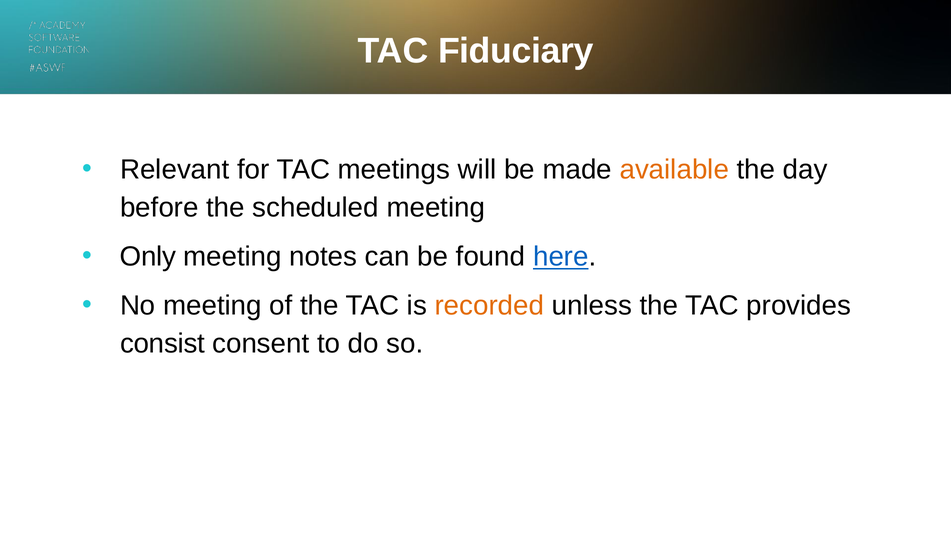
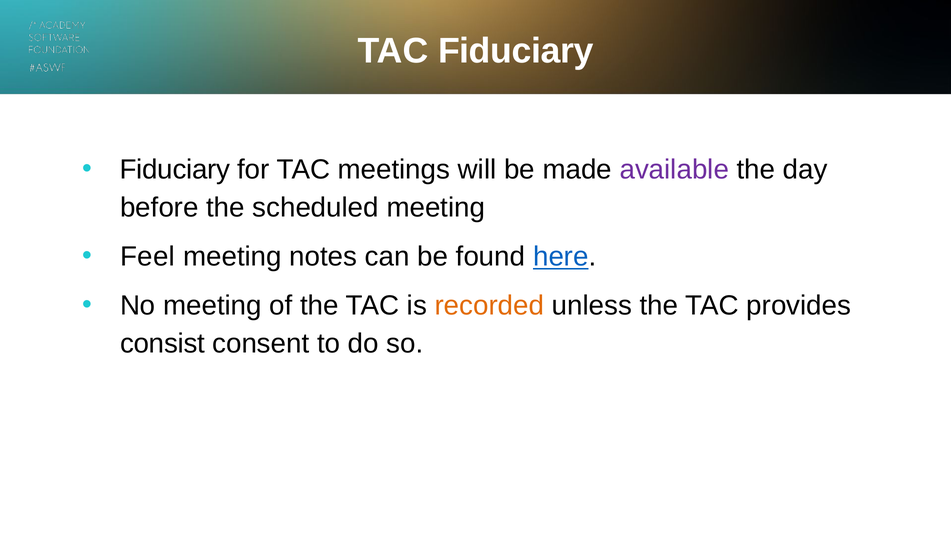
Relevant: Relevant -> Fiduciary (175, 170)
available colour: orange -> purple (674, 170)
Only: Only -> Feel (148, 257)
